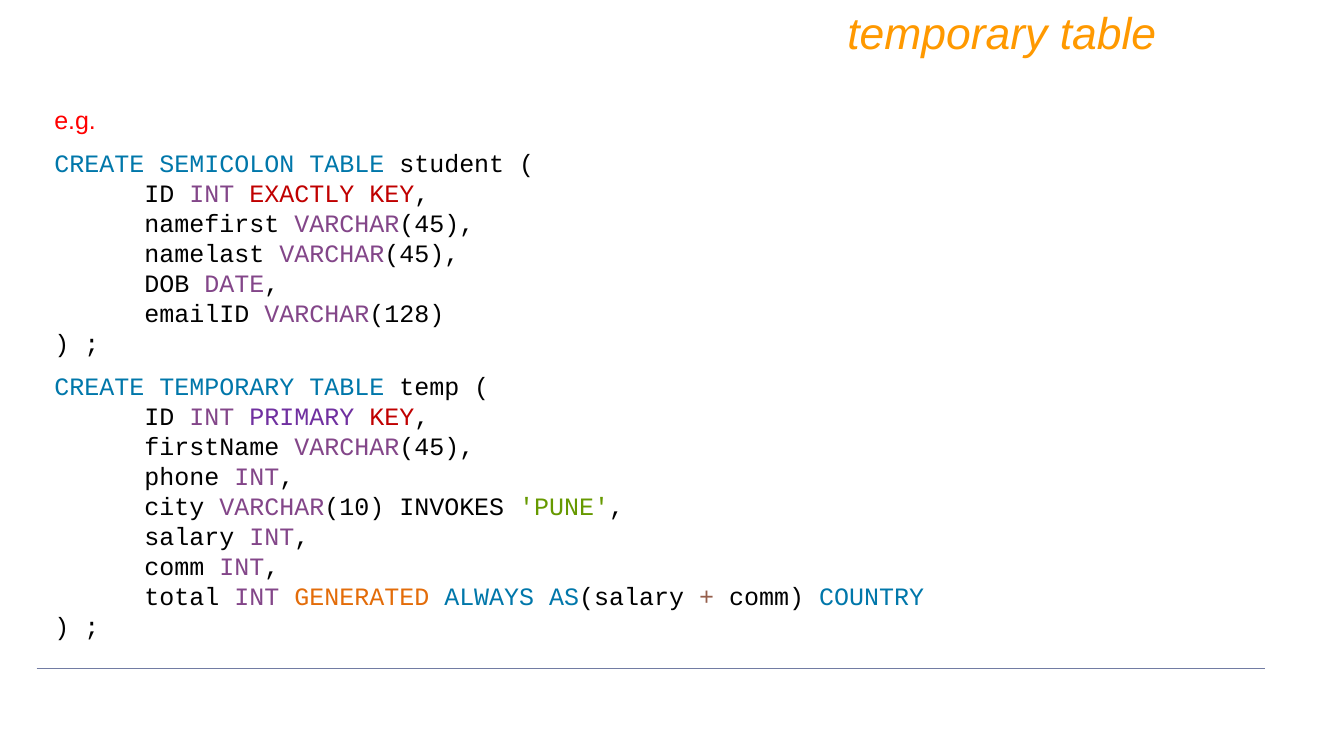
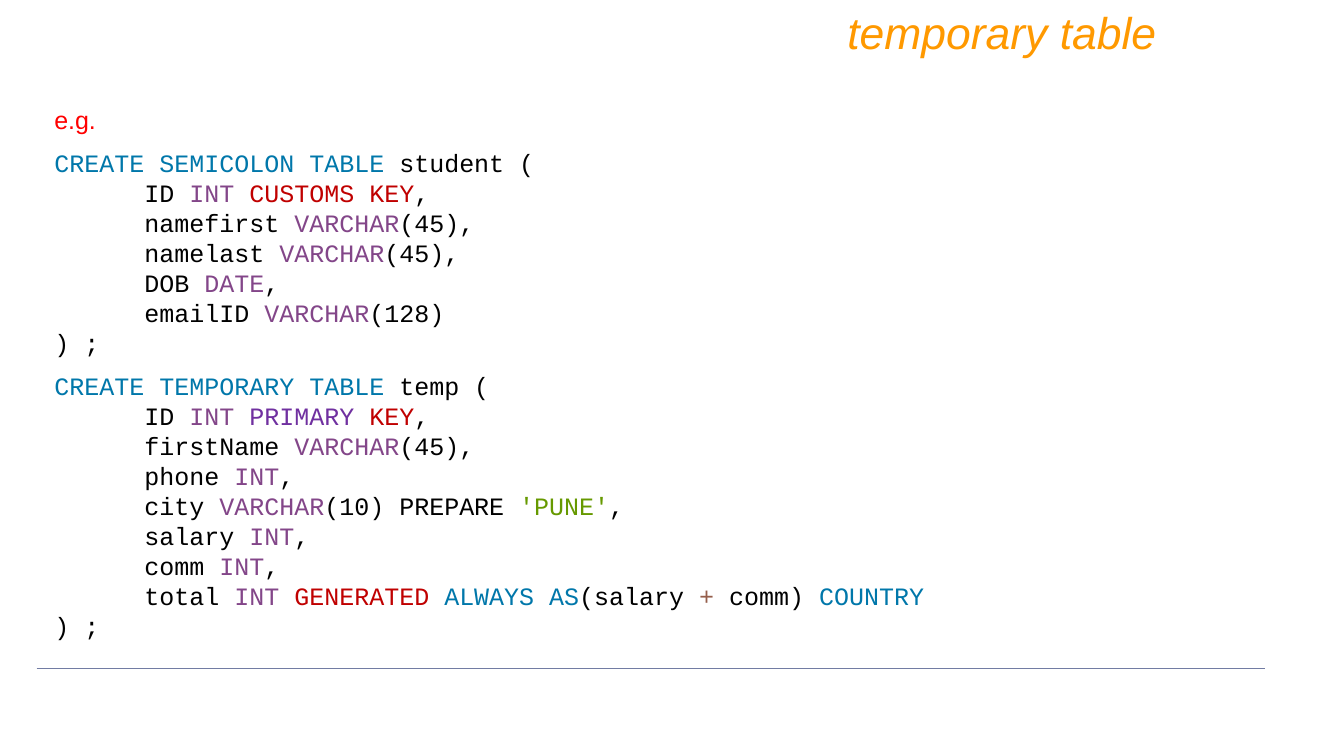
EXACTLY: EXACTLY -> CUSTOMS (302, 194)
INVOKES: INVOKES -> PREPARE (452, 507)
GENERATED colour: orange -> red (362, 597)
